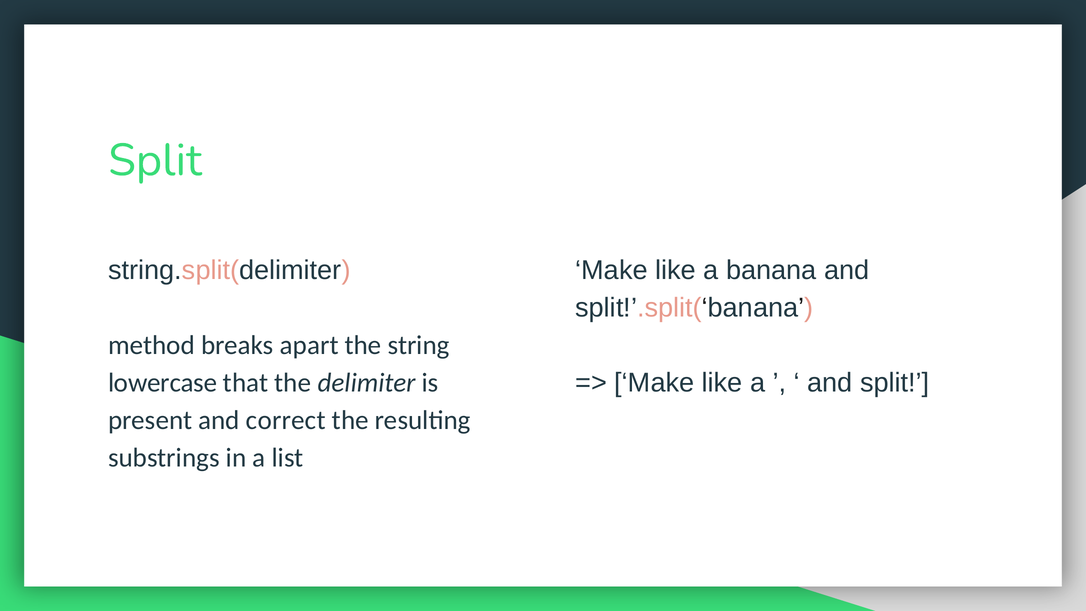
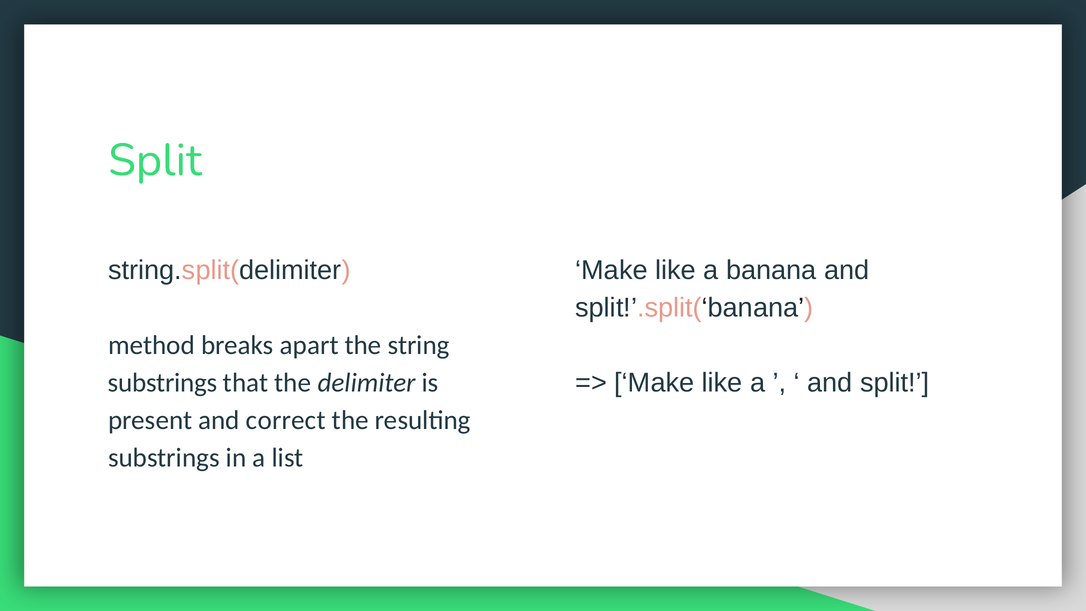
lowercase: lowercase -> substrings (163, 383)
